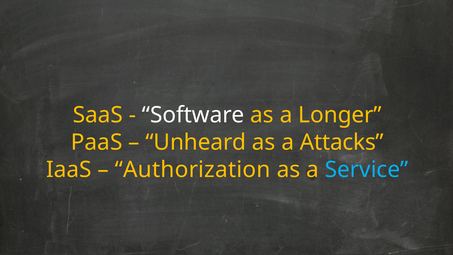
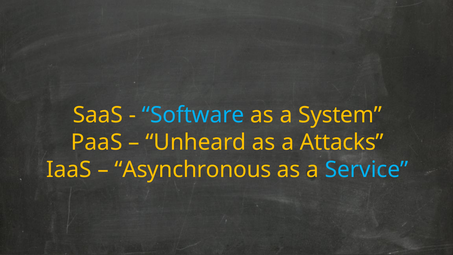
Software colour: white -> light blue (193, 115)
Longer: Longer -> System (340, 115)
Authorization: Authorization -> Asynchronous (193, 169)
